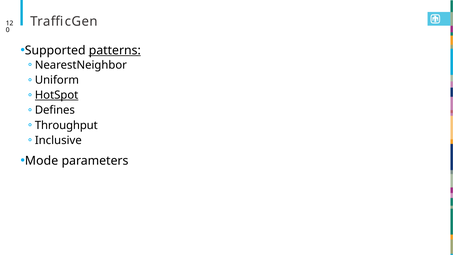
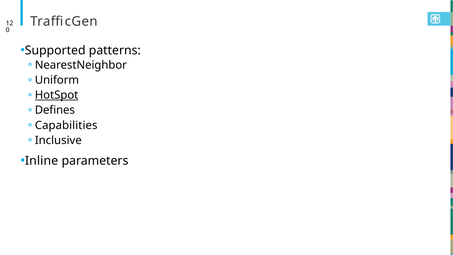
patterns underline: present -> none (115, 50)
Throughput: Throughput -> Capabilities (66, 125)
Mode: Mode -> Inline (42, 161)
